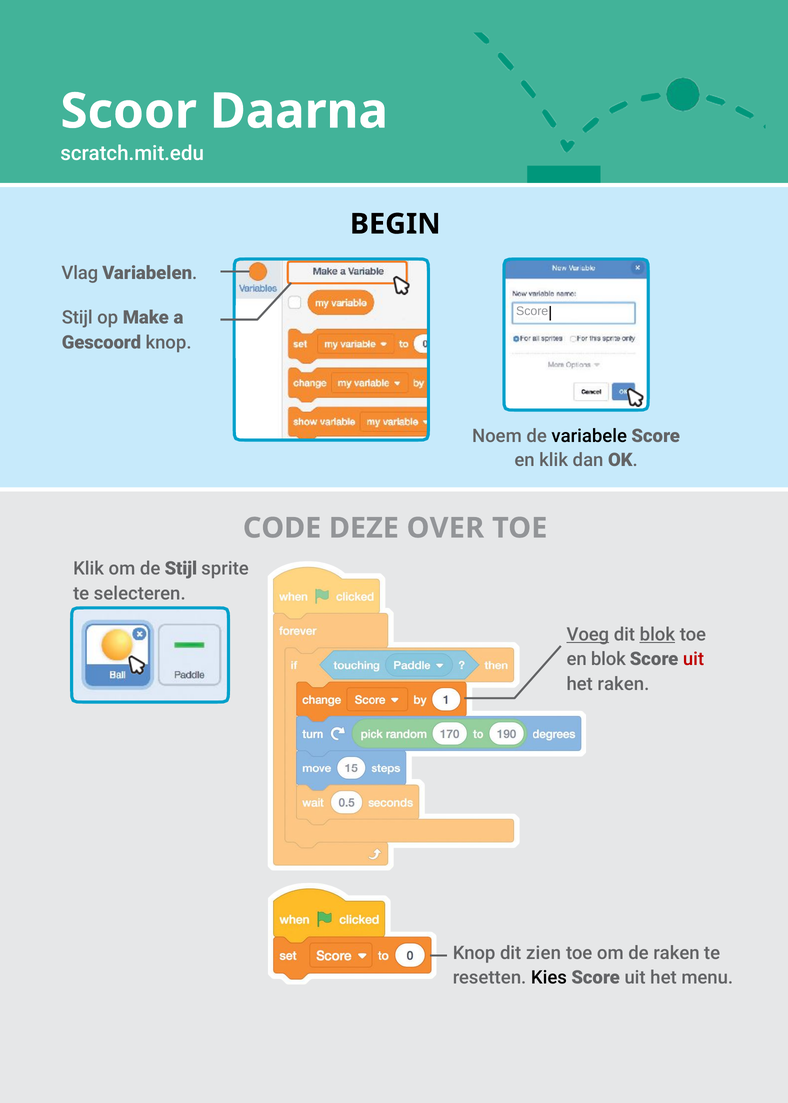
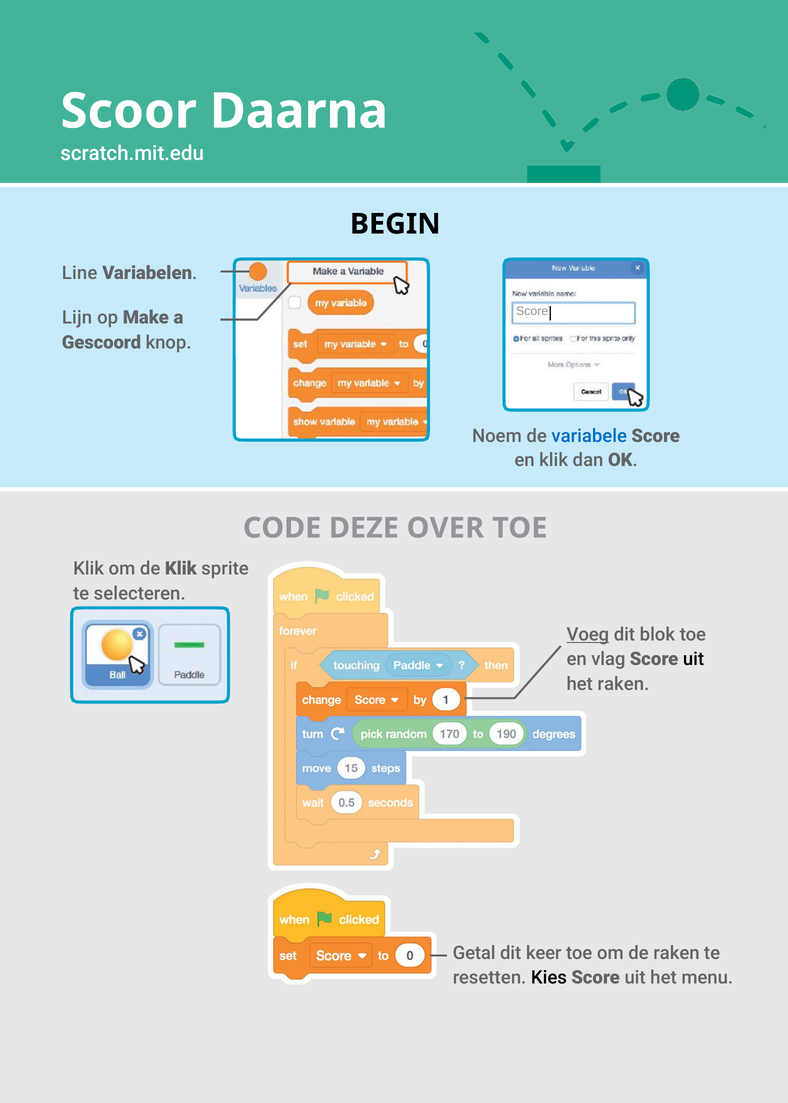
Vlag: Vlag -> Line (80, 273)
Stijl: Stijl -> Lijn (77, 318)
variabele colour: black -> blue (589, 436)
de Stijl: Stijl -> Klik (181, 569)
blok underline: present -> none (657, 635)
en blok: blok -> vlag (608, 660)
uit colour: red -> black (694, 660)
Knop: Knop -> Getal (474, 953)
zien: zien -> keer (544, 953)
